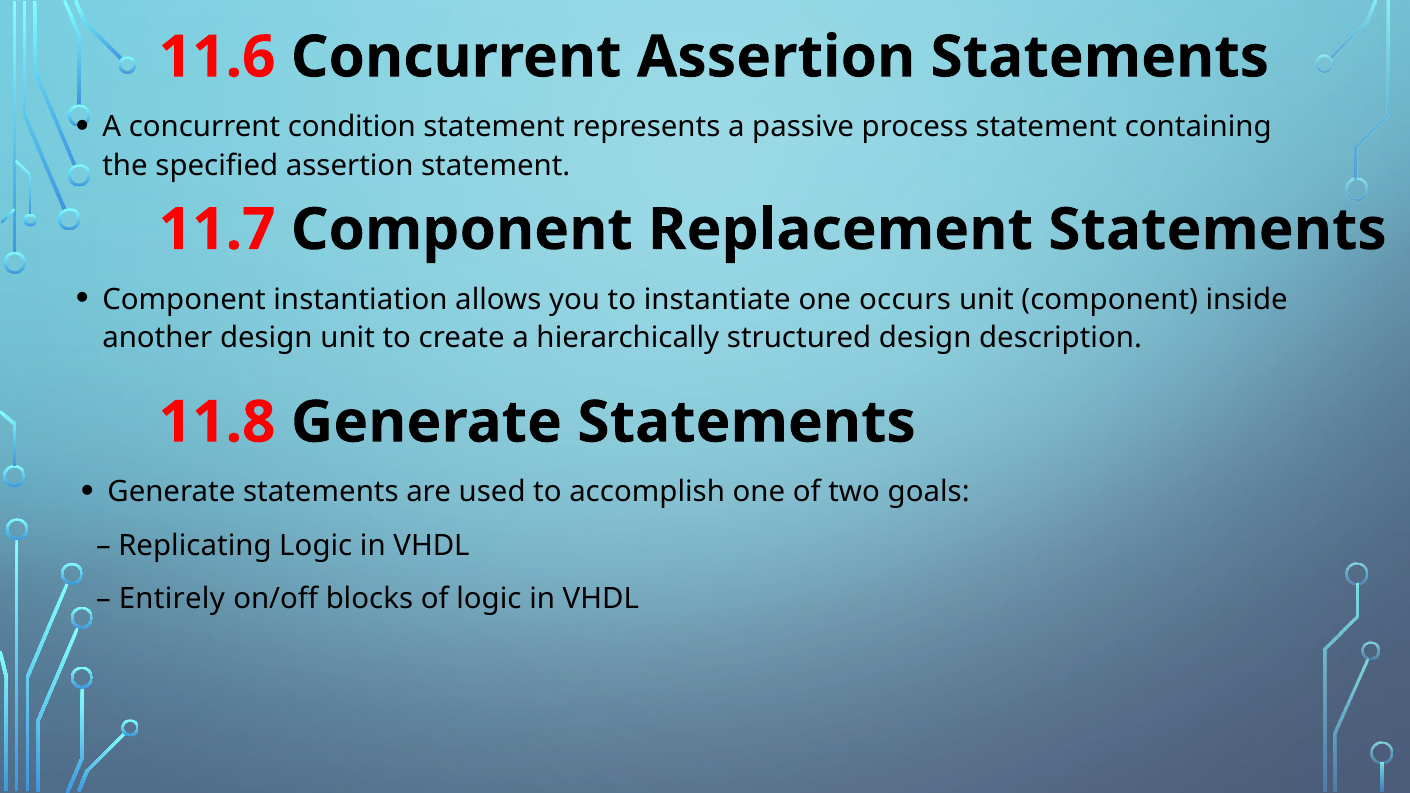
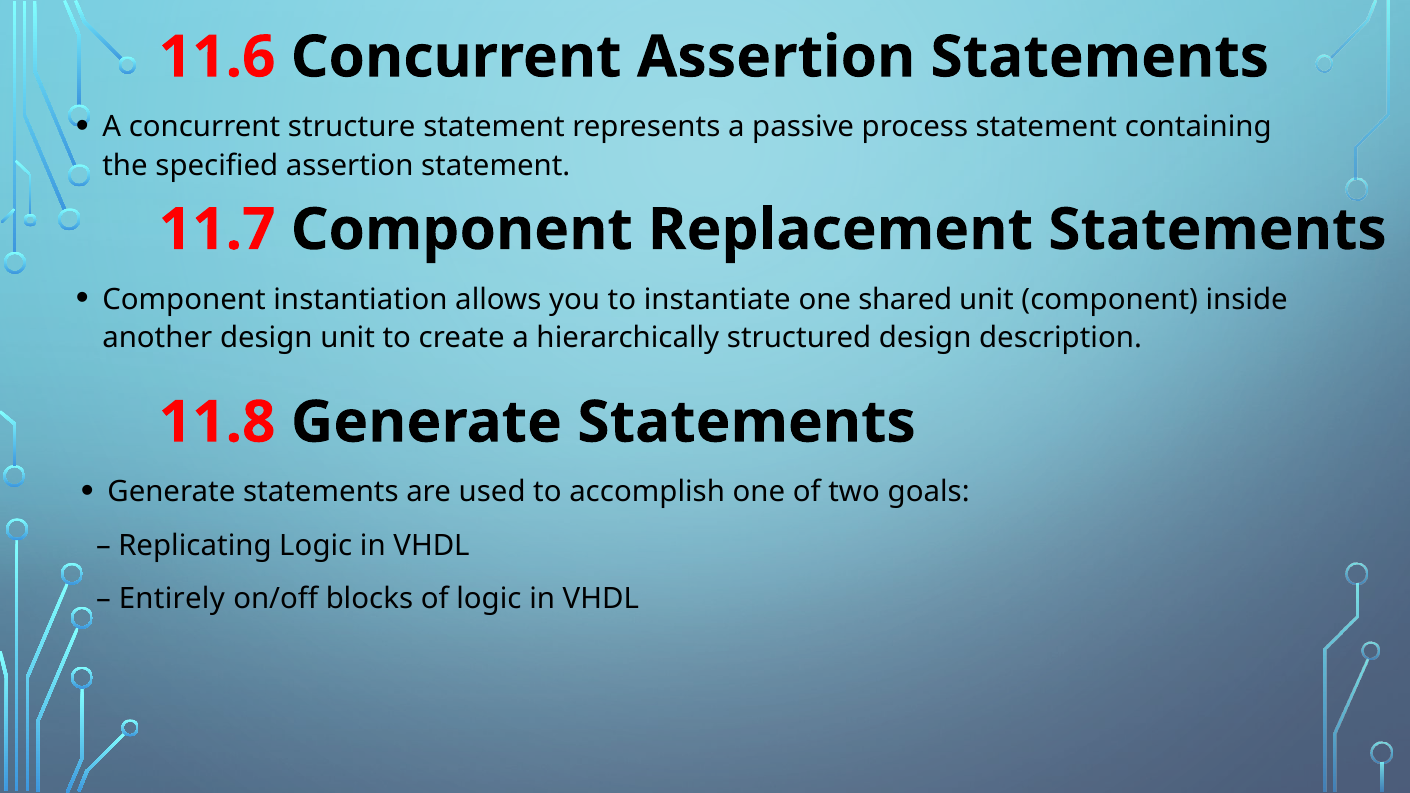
condition: condition -> structure (352, 127)
occurs: occurs -> shared (905, 299)
